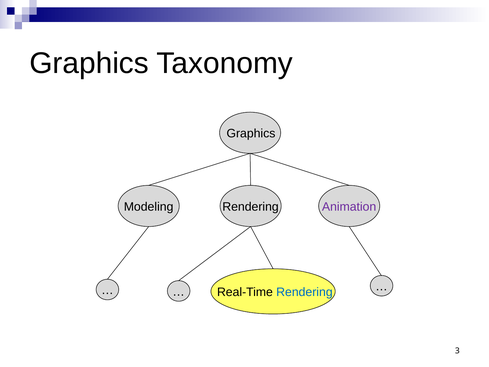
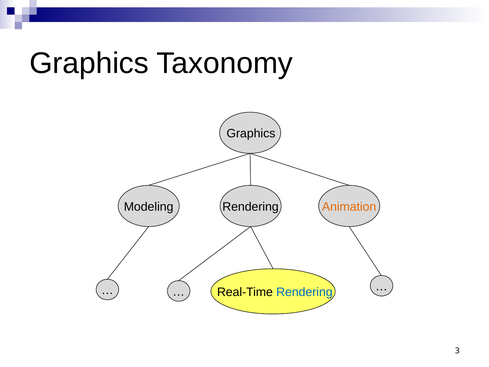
Animation colour: purple -> orange (349, 207)
